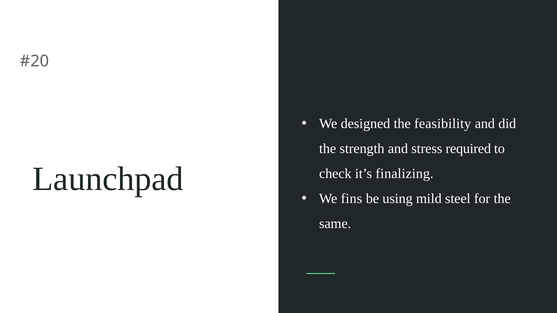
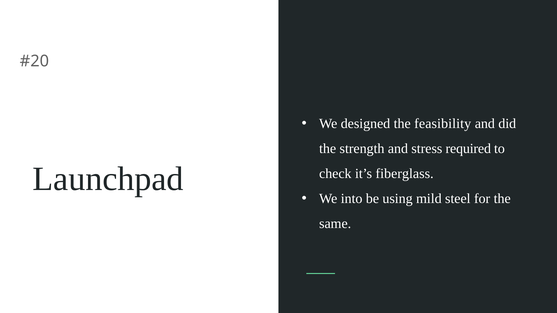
finalizing: finalizing -> fiberglass (405, 174)
fins: fins -> into (352, 199)
